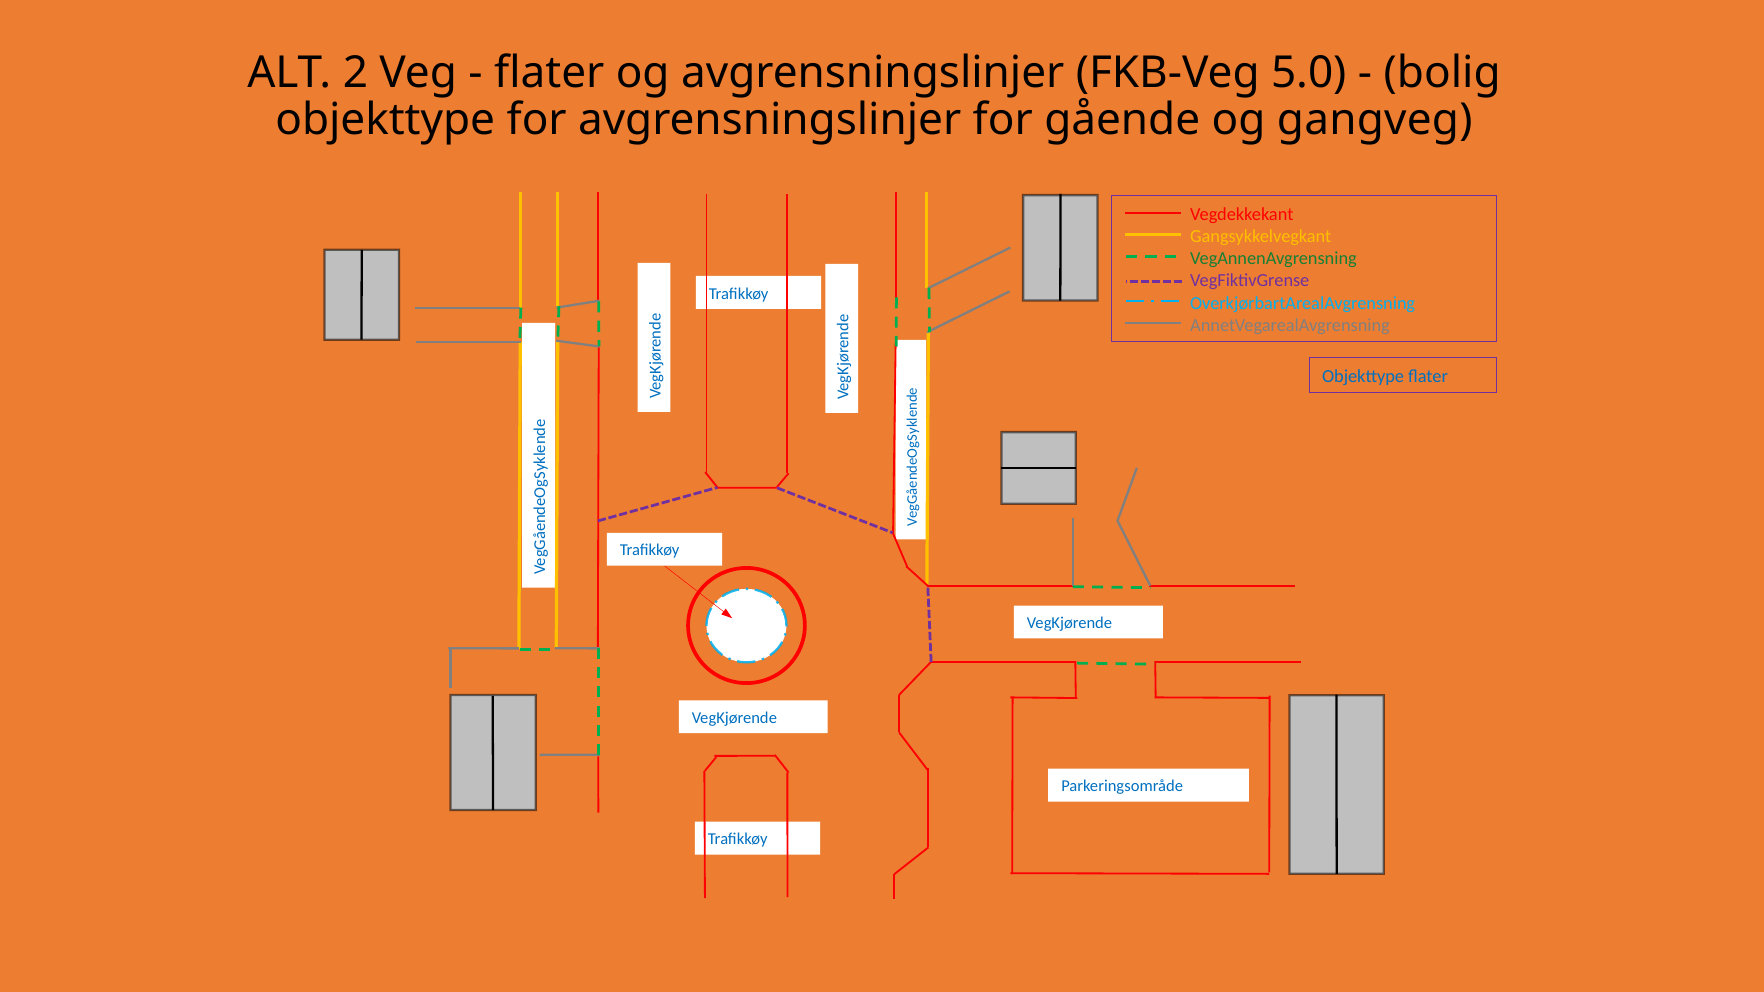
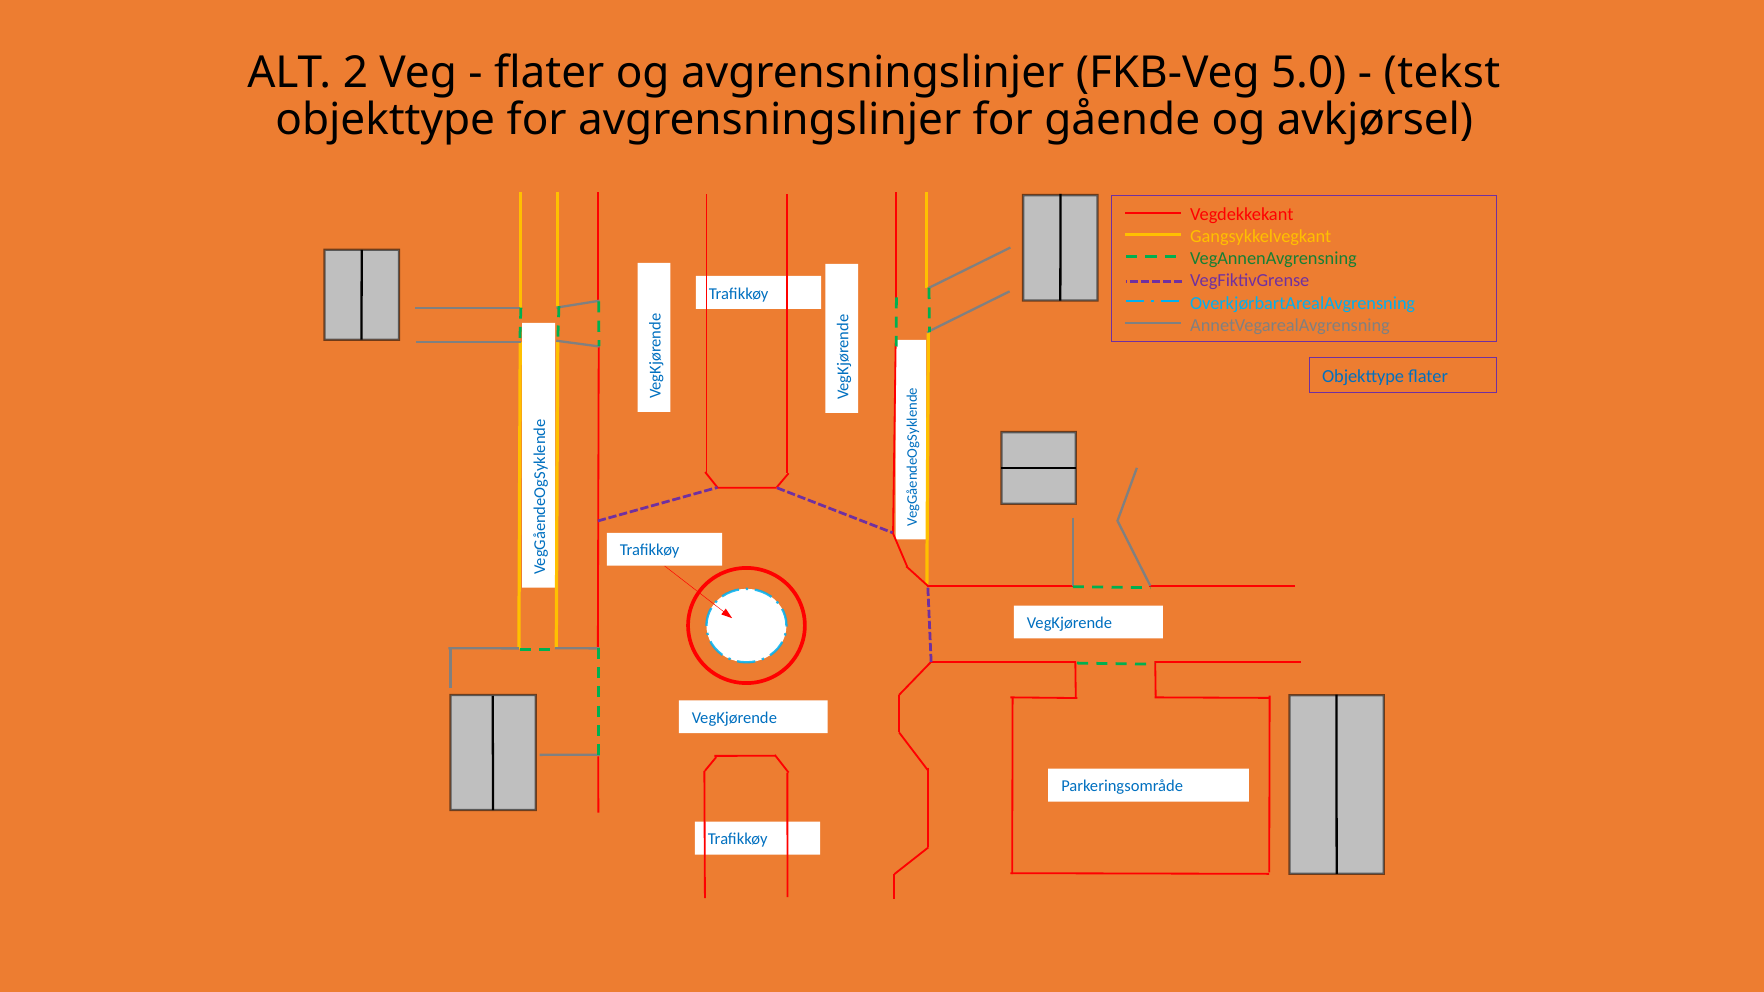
bolig: bolig -> tekst (1442, 73)
gangveg: gangveg -> avkjørsel (1375, 120)
